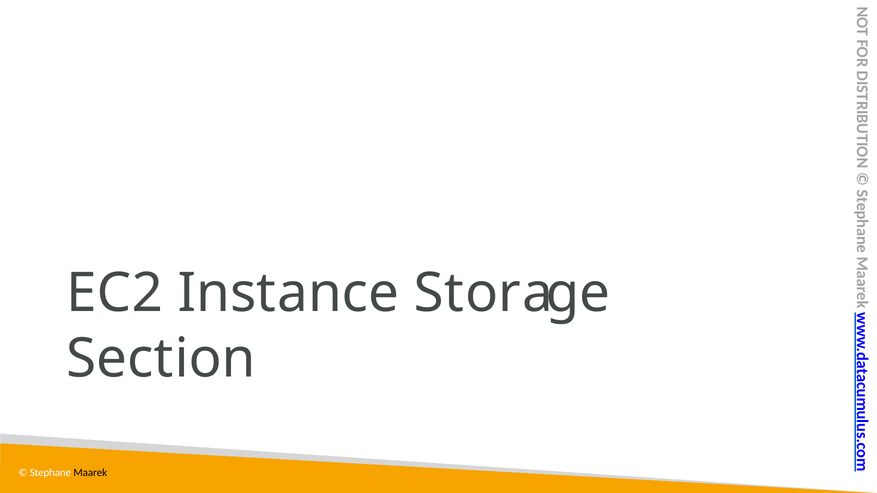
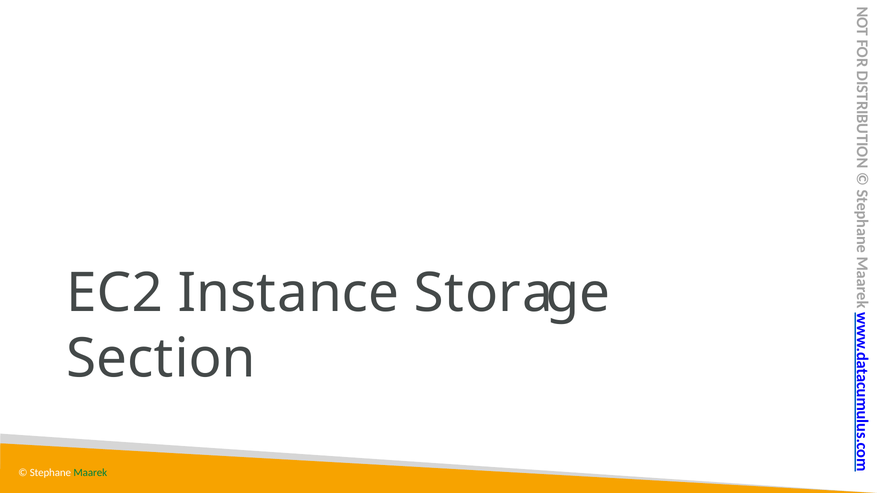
Maarek colour: black -> green (90, 473)
